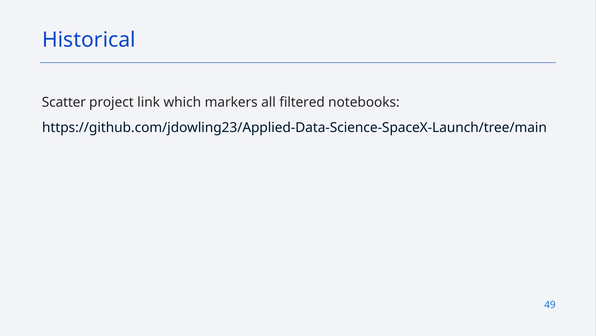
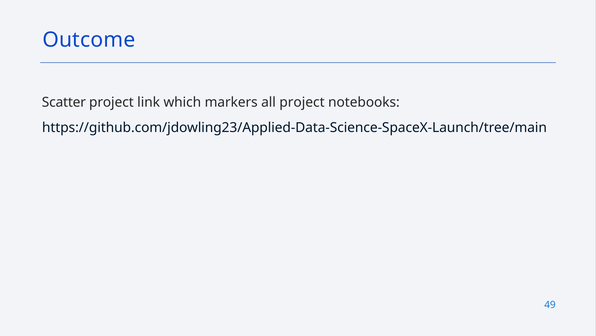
Historical: Historical -> Outcome (89, 40)
all filtered: filtered -> project (302, 102)
